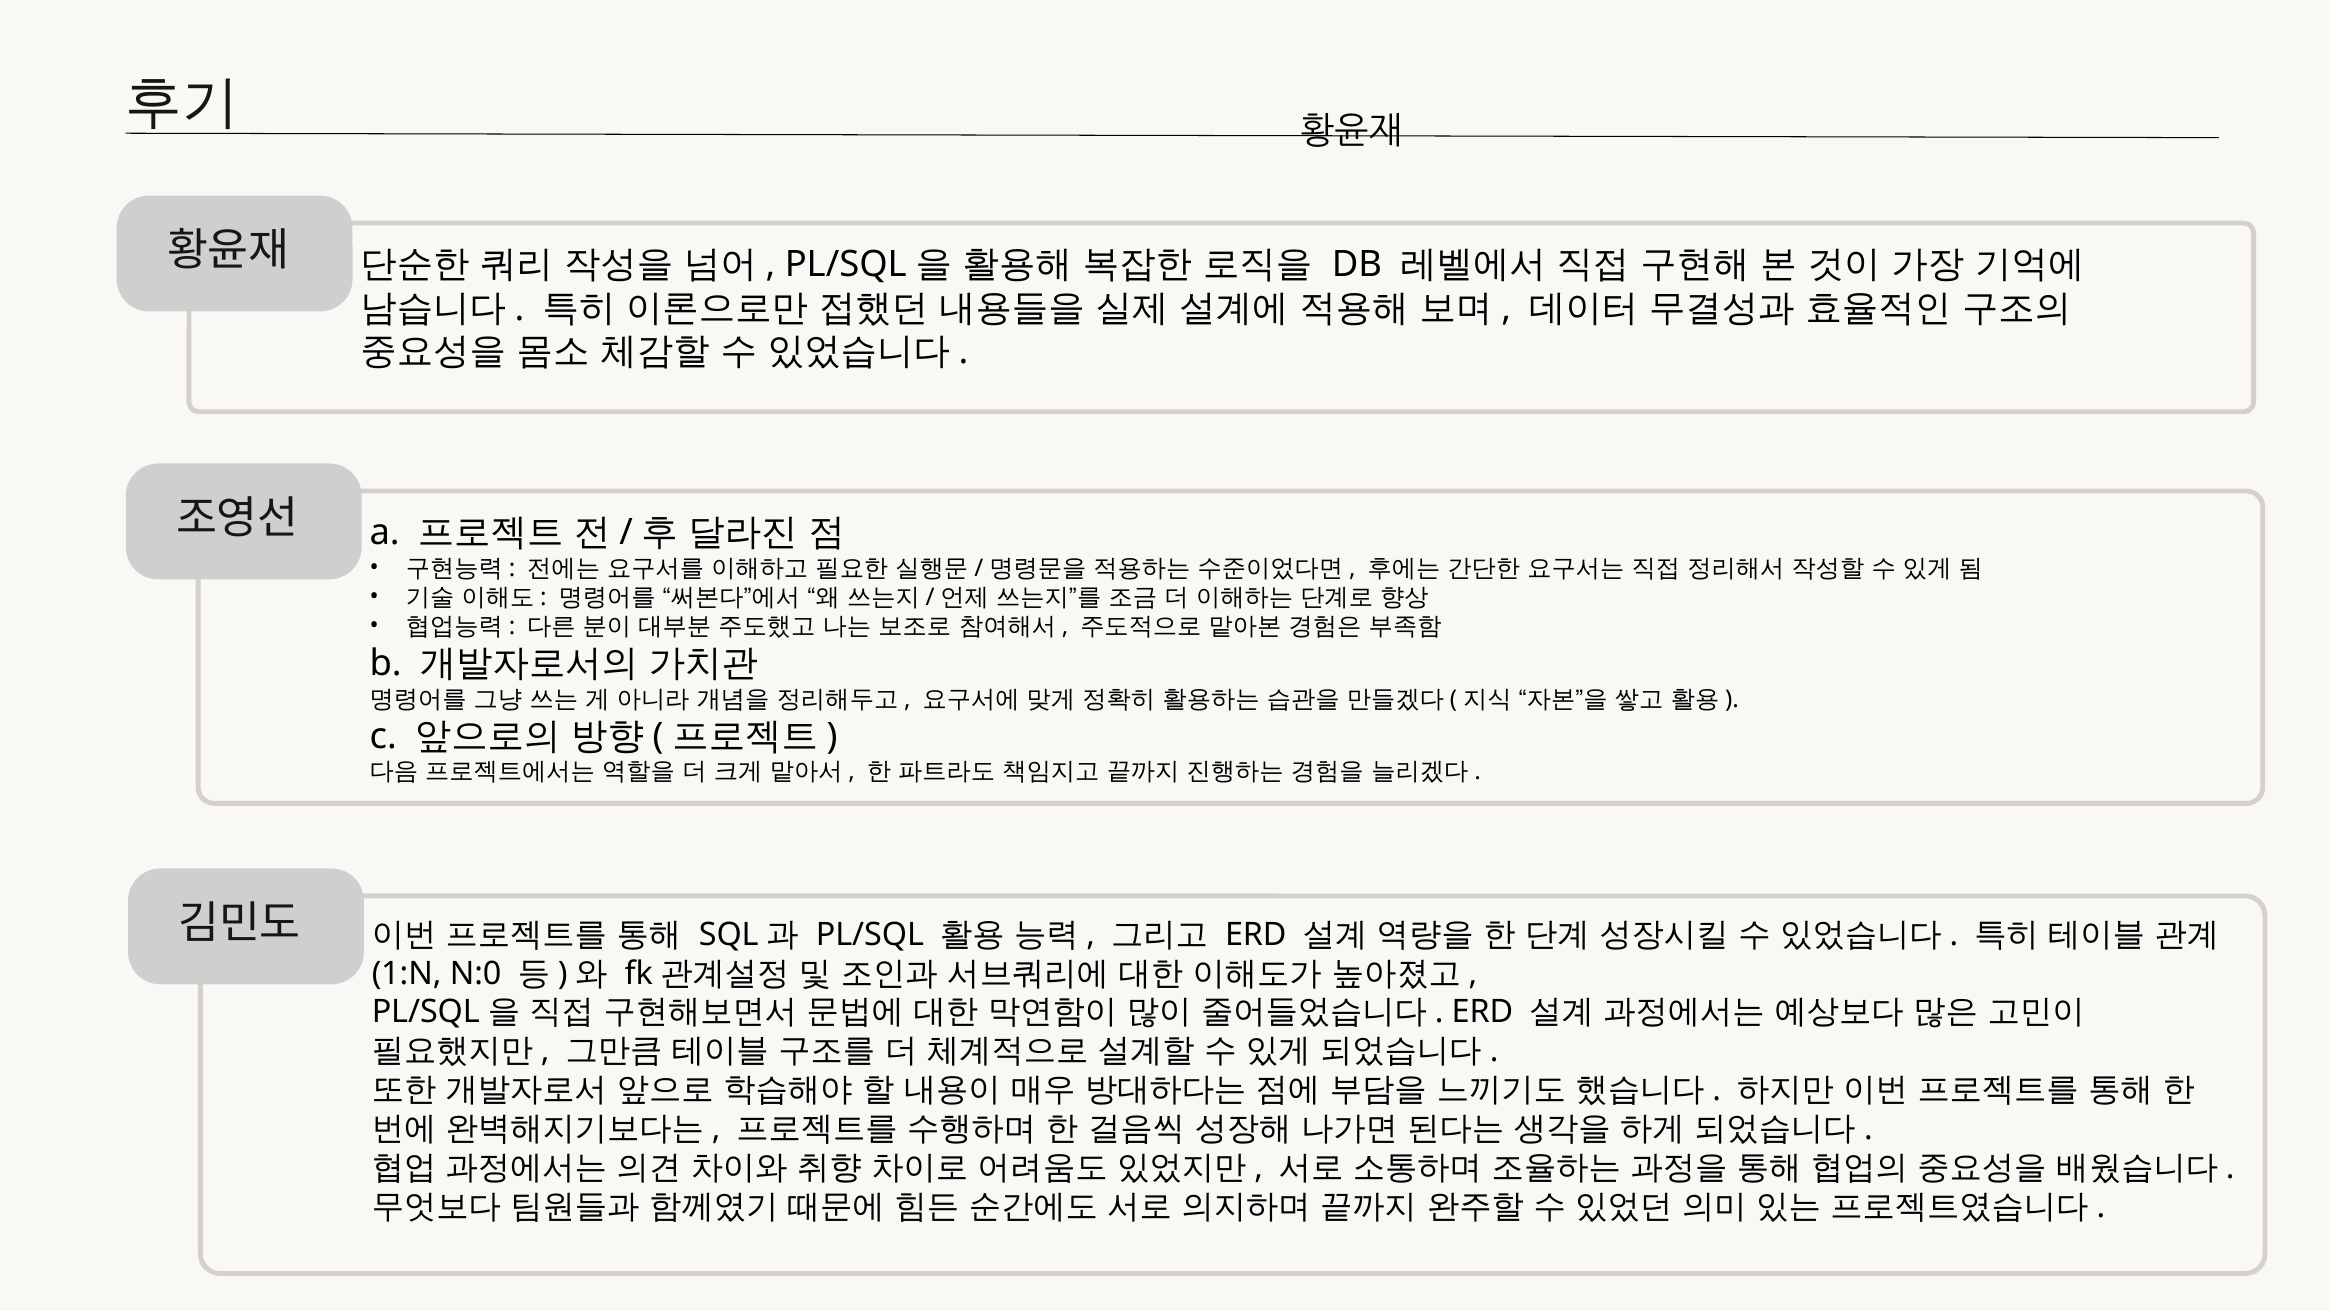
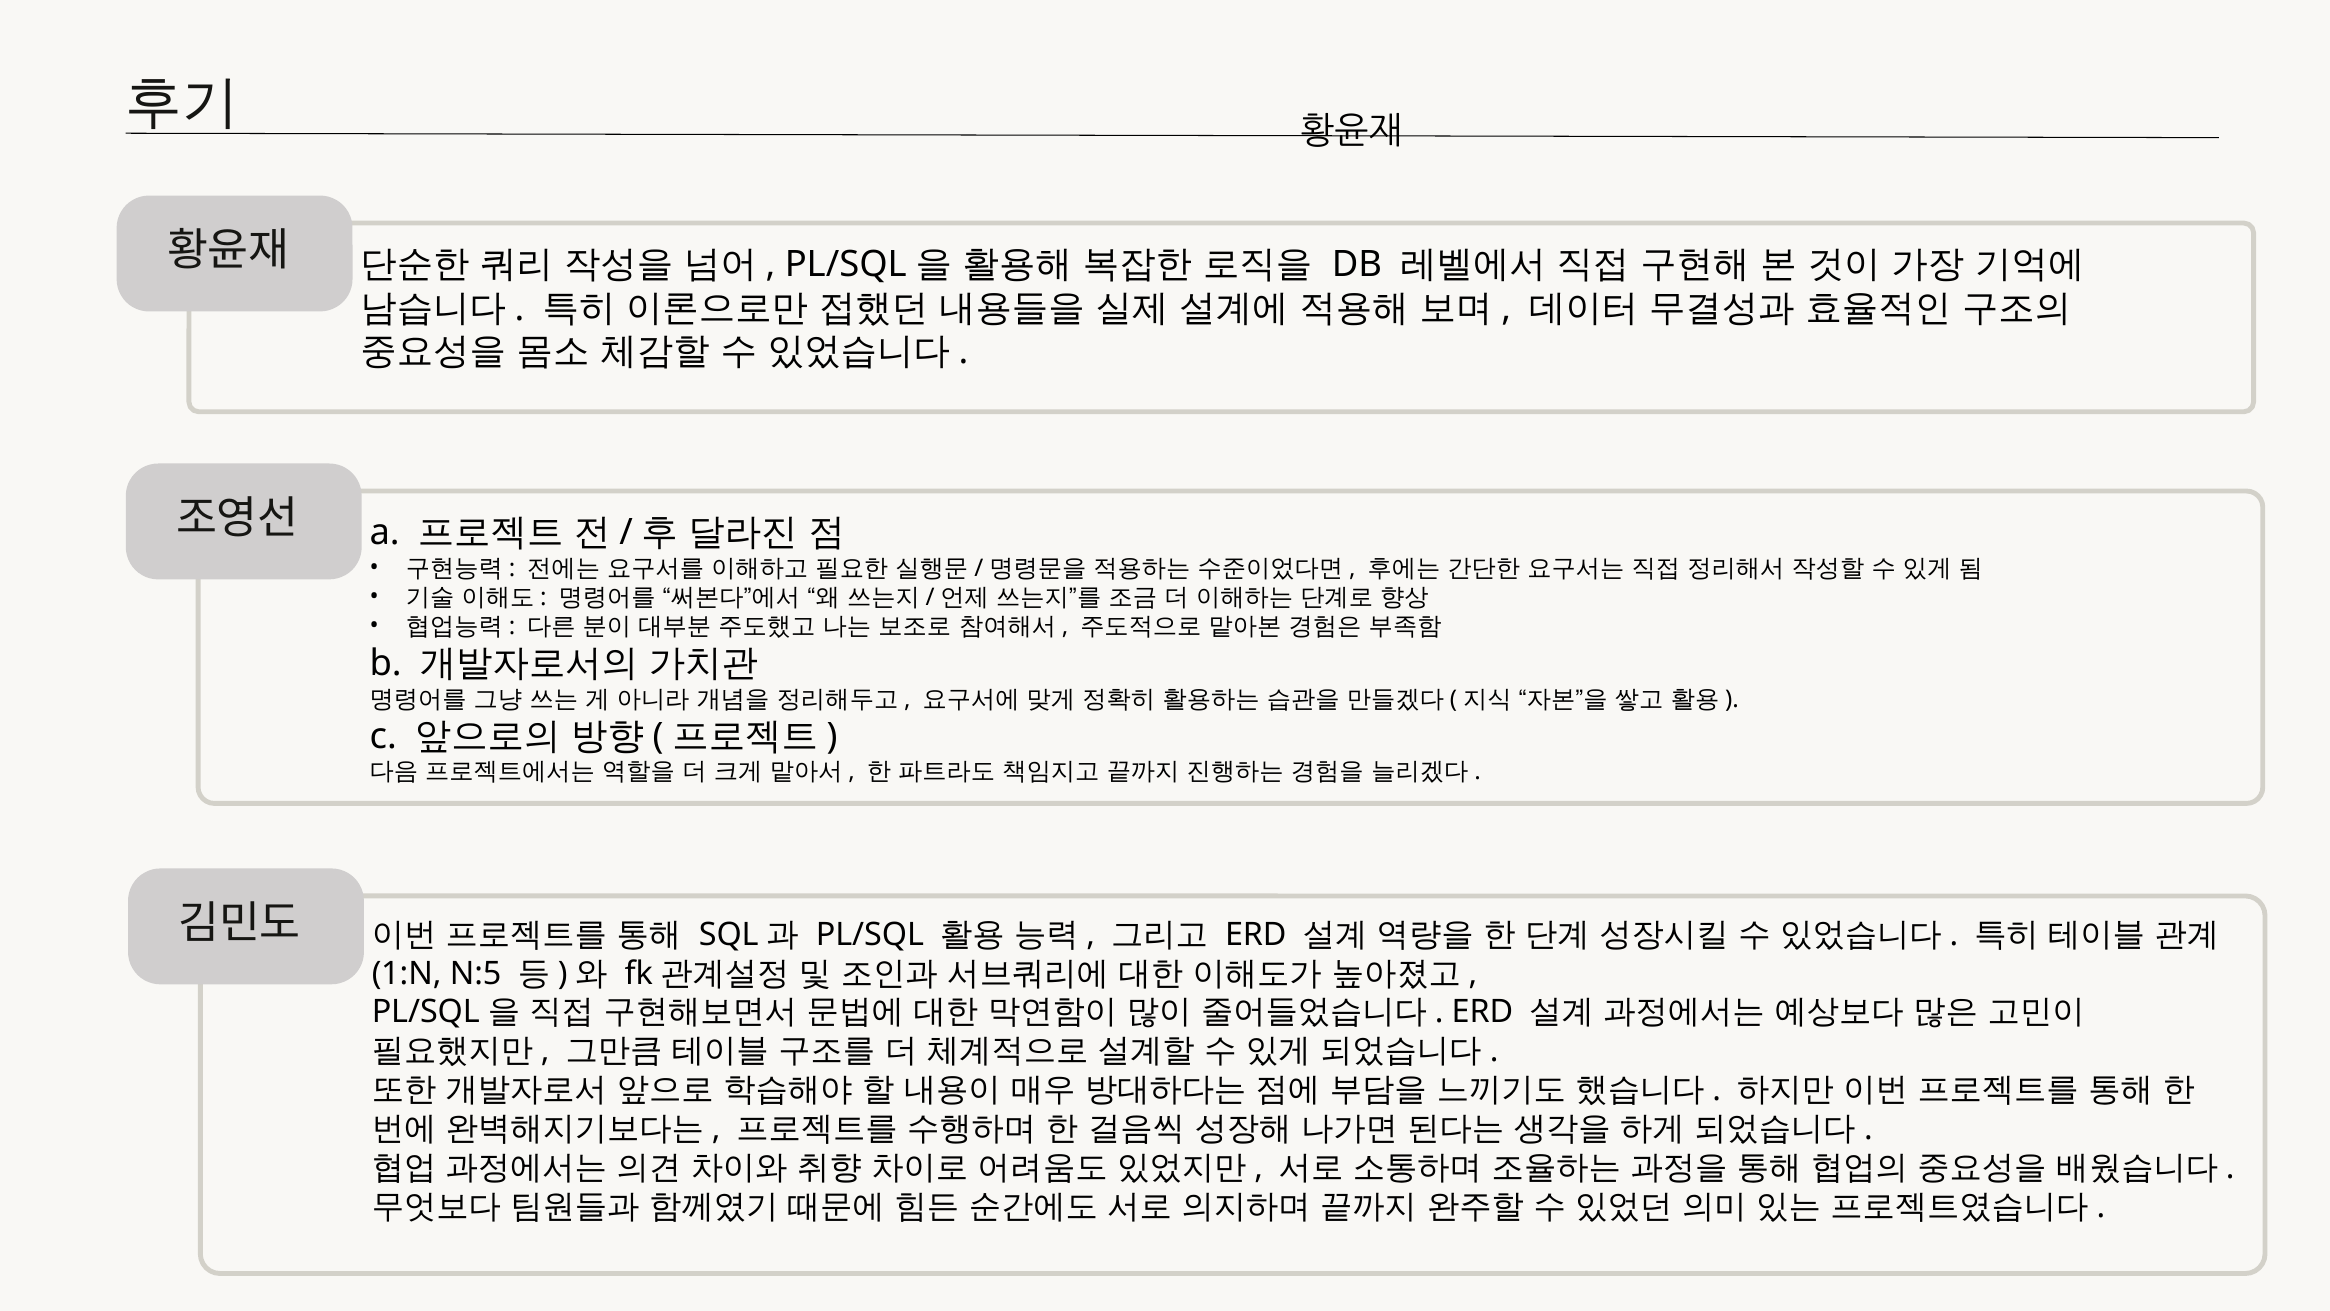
N:0: N:0 -> N:5 (476, 973)
